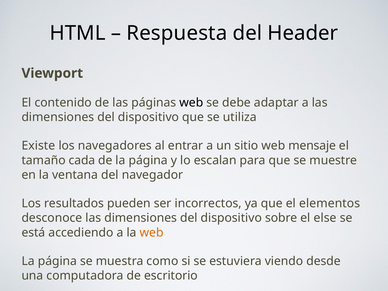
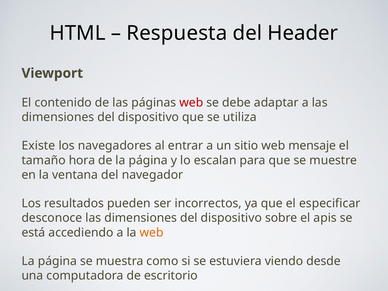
web colour: black -> red (191, 103)
cada: cada -> hora (82, 160)
elementos: elementos -> especificar (330, 203)
else: else -> apis (325, 218)
